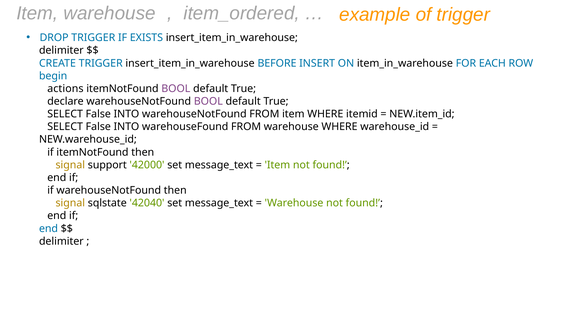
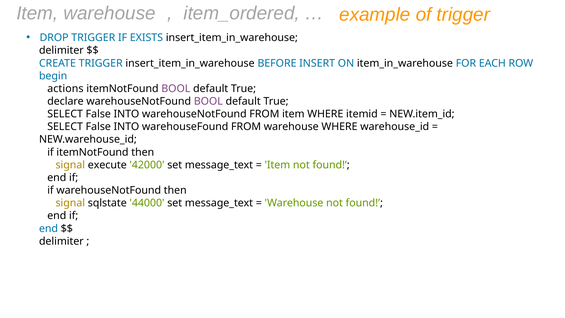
support: support -> execute (107, 165)
42040: 42040 -> 44000 (147, 203)
